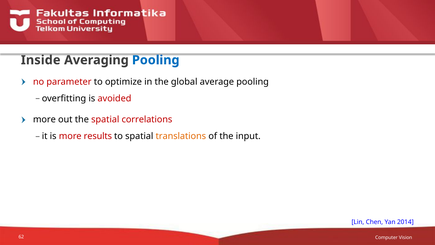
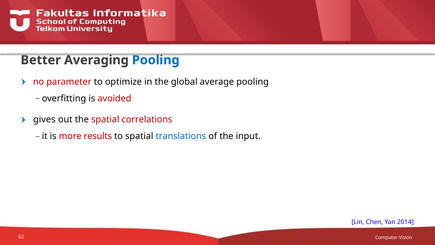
Inside: Inside -> Better (41, 60)
more: more -> gives (44, 119)
translations colour: orange -> blue (181, 136)
